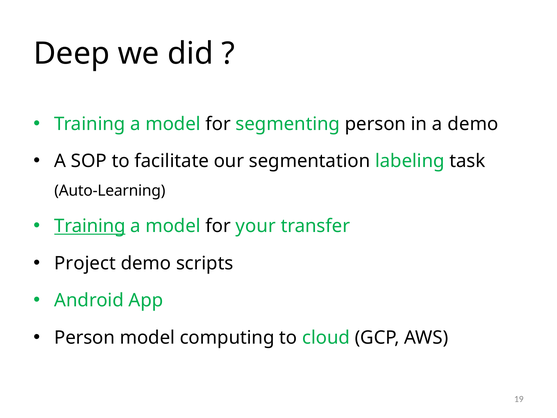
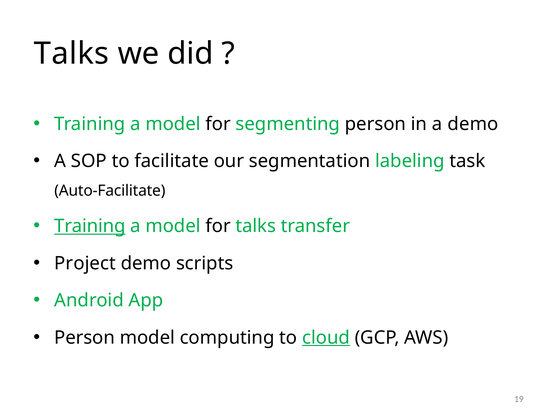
Deep: Deep -> Talks (71, 54)
Auto-Learning: Auto-Learning -> Auto-Facilitate (110, 190)
for your: your -> talks (256, 226)
cloud underline: none -> present (326, 337)
